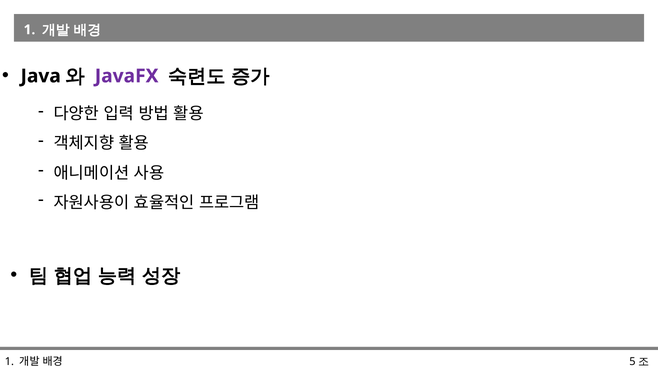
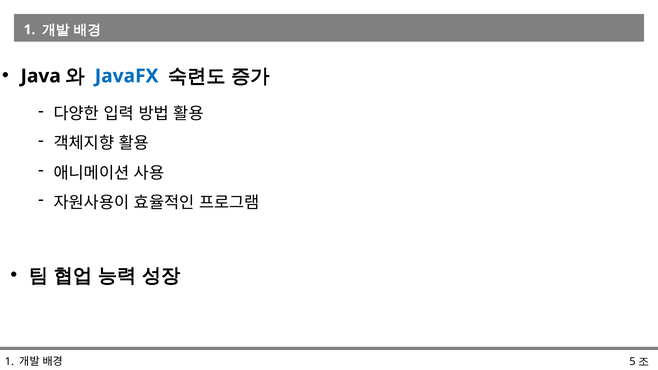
JavaFX colour: purple -> blue (127, 76)
